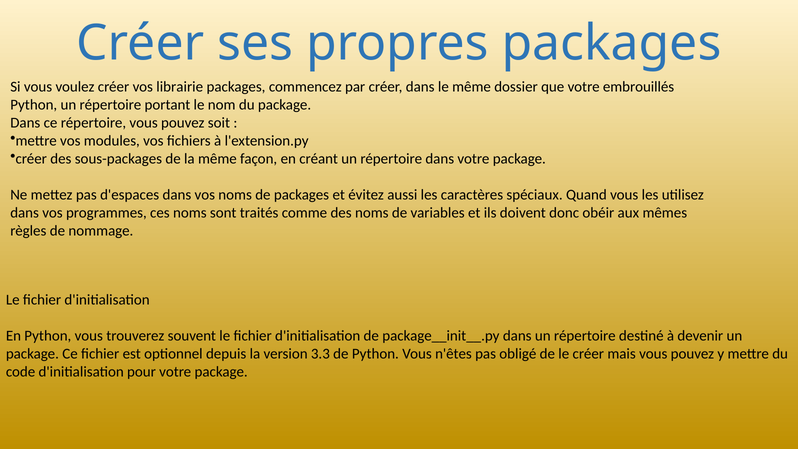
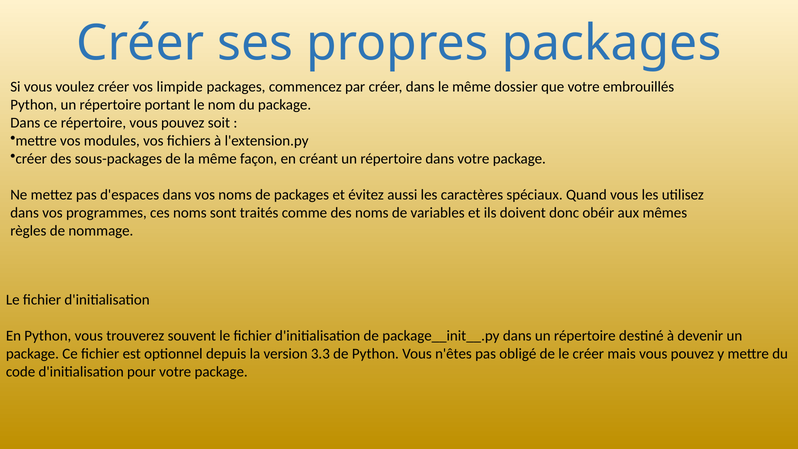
librairie: librairie -> limpide (180, 87)
